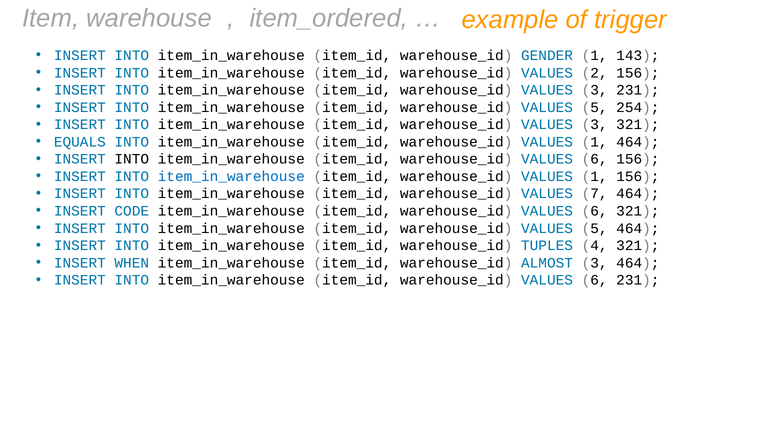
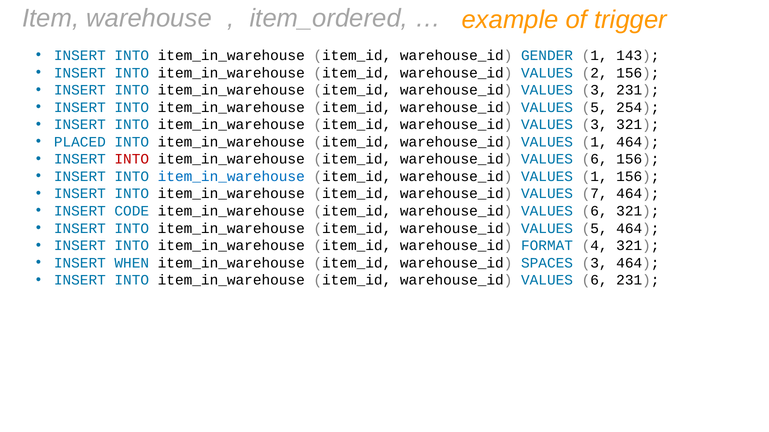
EQUALS: EQUALS -> PLACED (80, 142)
INTO colour: black -> red (132, 159)
TUPLES: TUPLES -> FORMAT (547, 246)
ALMOST: ALMOST -> SPACES (547, 263)
